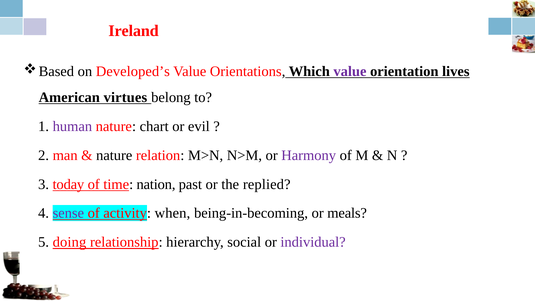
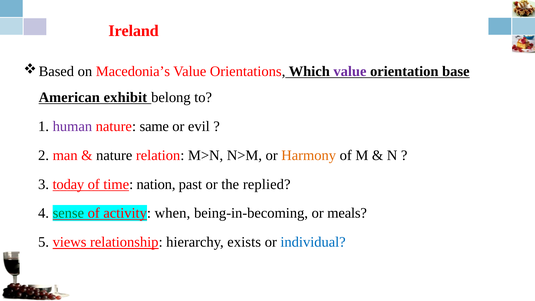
Developed’s: Developed’s -> Macedonia’s (133, 71)
lives: lives -> base (456, 71)
virtues: virtues -> exhibit (125, 97)
chart: chart -> same (154, 126)
Harmony colour: purple -> orange (309, 155)
sense colour: purple -> green (68, 213)
doing: doing -> views (70, 242)
social: social -> exists (244, 242)
individual colour: purple -> blue (313, 242)
